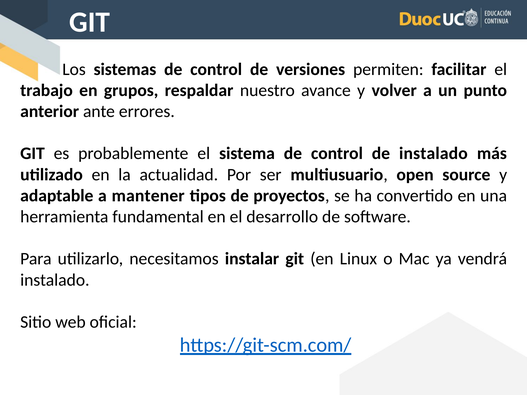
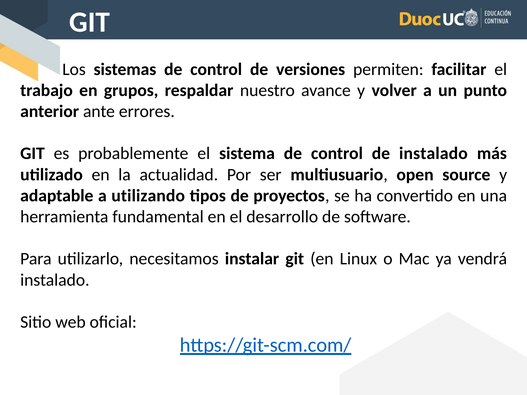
mantener: mantener -> utilizando (148, 196)
